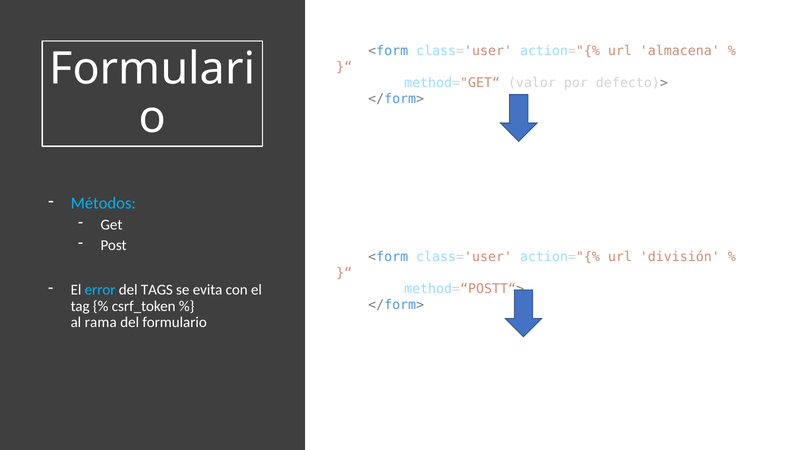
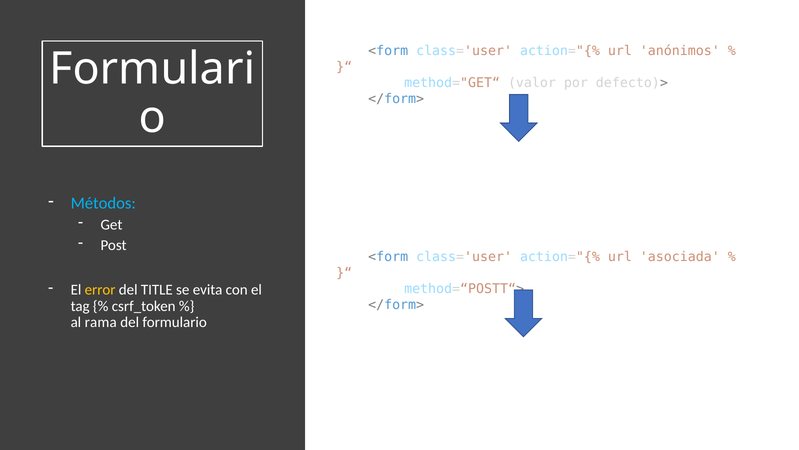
almacena: almacena -> anónimos (680, 51)
división: división -> asociada (680, 257)
error colour: light blue -> yellow (100, 290)
TAGS: TAGS -> TITLE (157, 290)
